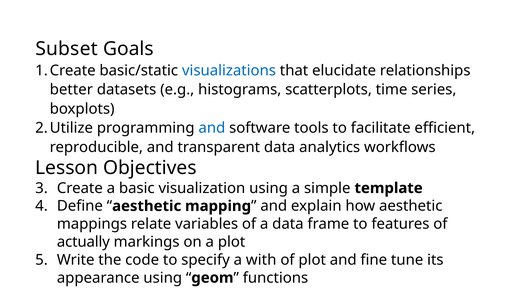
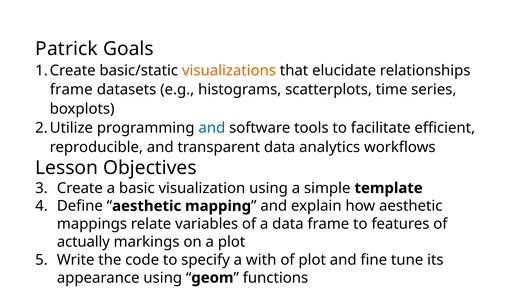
Subset: Subset -> Patrick (67, 49)
visualizations colour: blue -> orange (229, 71)
better: better -> frame (71, 90)
